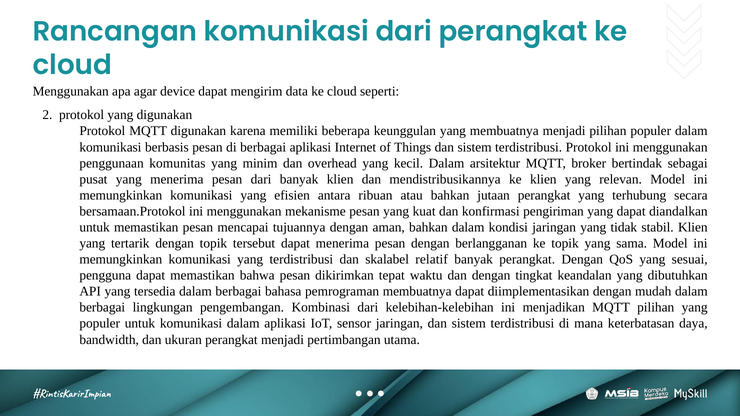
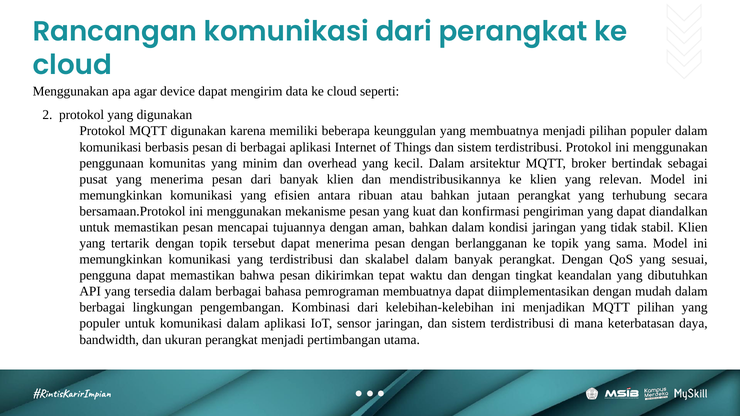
skalabel relatif: relatif -> dalam (432, 260)
